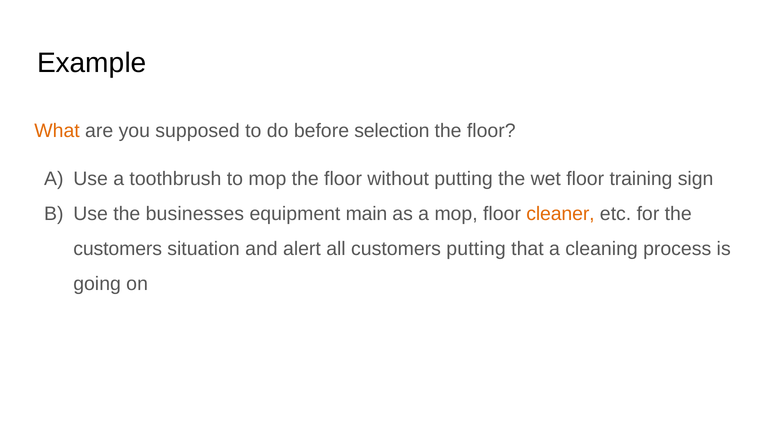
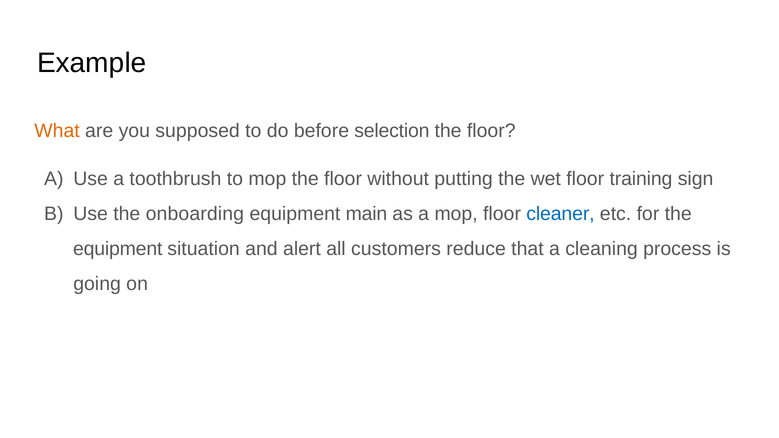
businesses: businesses -> onboarding (195, 214)
cleaner colour: orange -> blue (560, 214)
customers: customers -> equipment (118, 249)
customers putting: putting -> reduce (476, 249)
